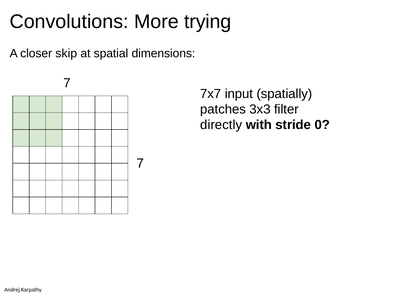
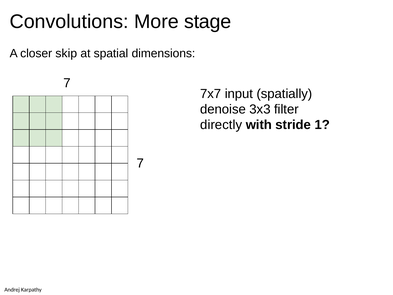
trying: trying -> stage (208, 22)
patches: patches -> denoise (223, 109)
0: 0 -> 1 (322, 125)
